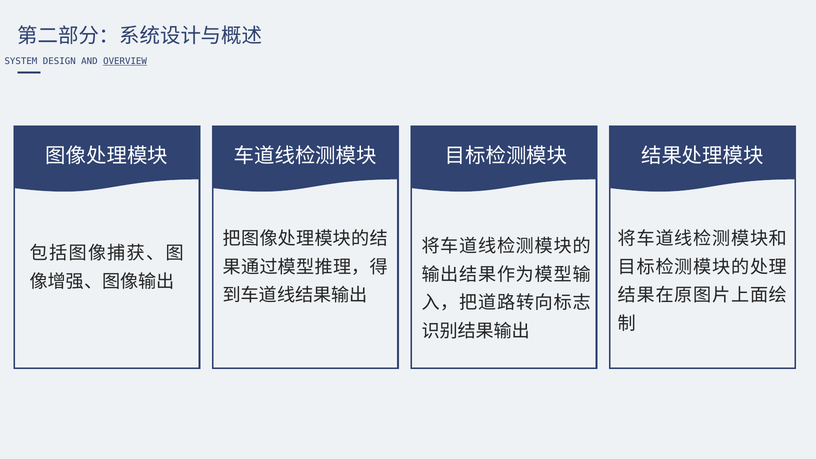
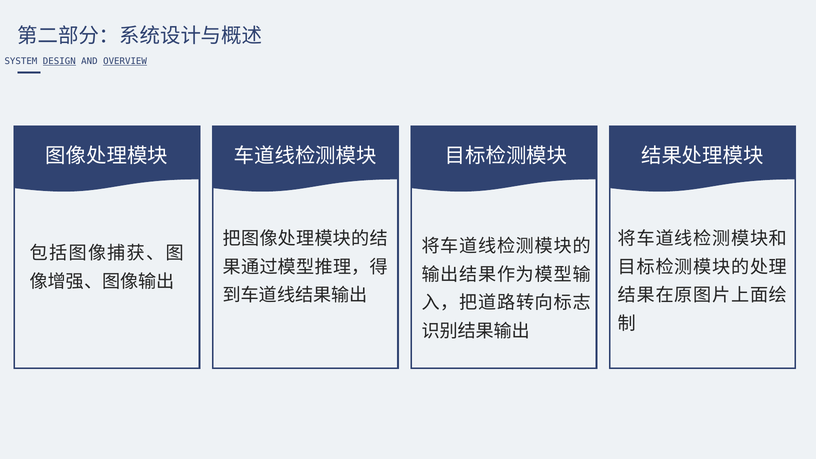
DESIGN underline: none -> present (59, 61)
